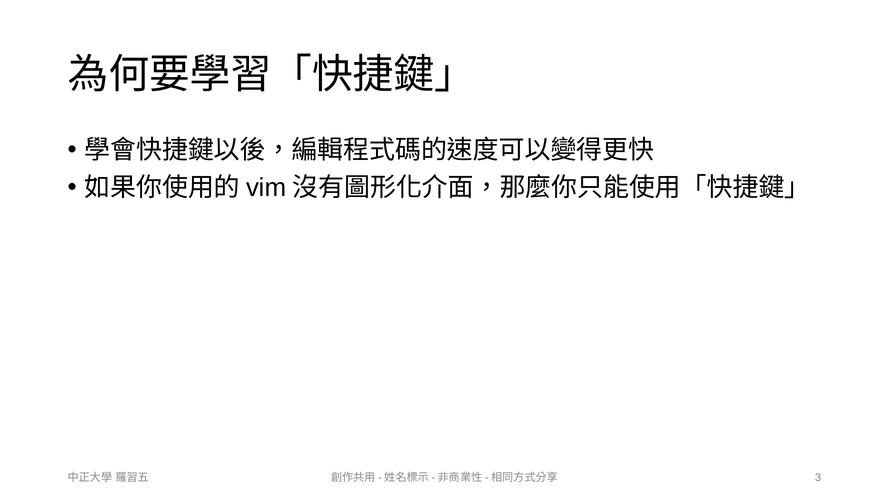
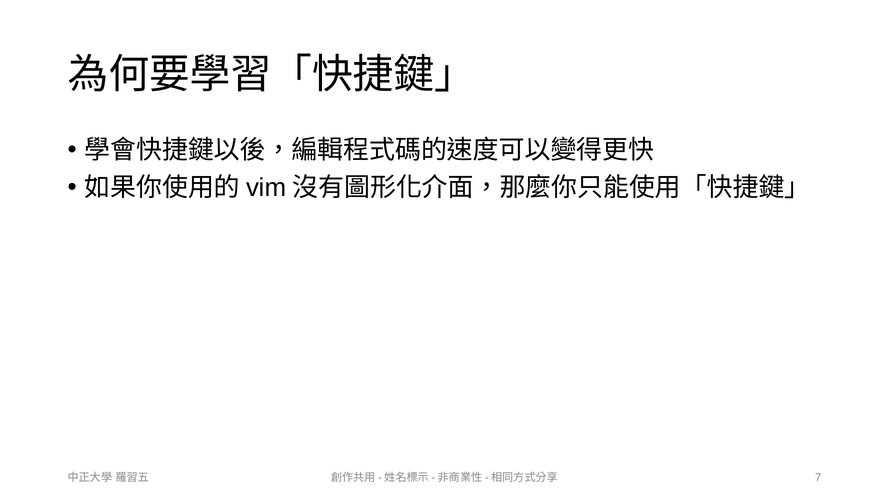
3: 3 -> 7 (818, 478)
